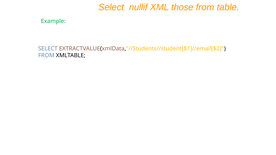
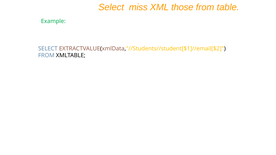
nullif: nullif -> miss (138, 7)
